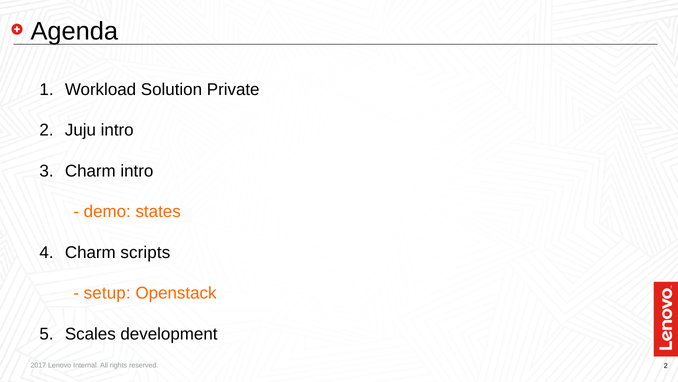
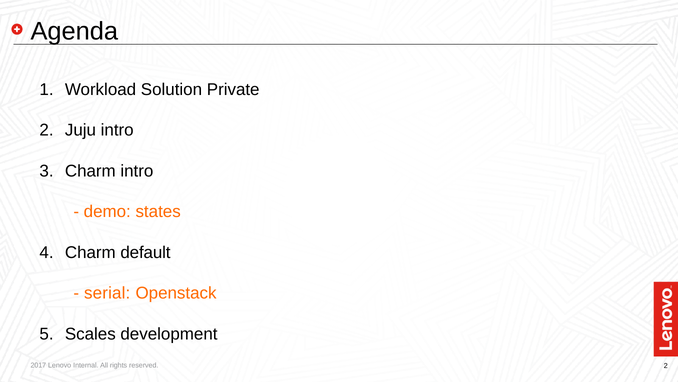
scripts: scripts -> default (145, 252)
setup: setup -> serial (107, 293)
